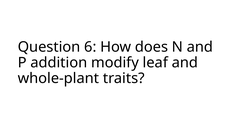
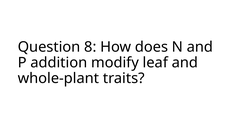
6: 6 -> 8 (90, 47)
